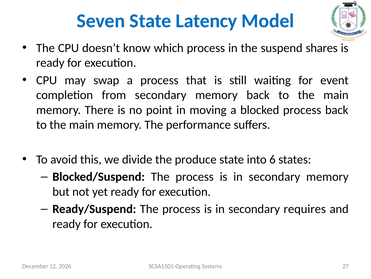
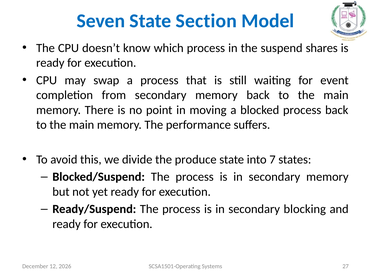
Latency: Latency -> Section (206, 21)
6: 6 -> 7 (272, 159)
requires: requires -> blocking (305, 209)
